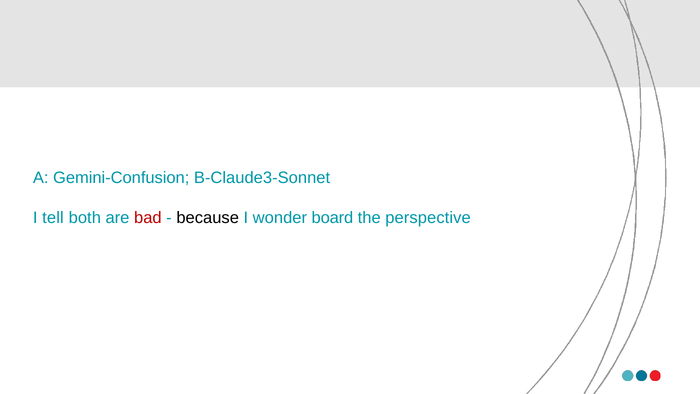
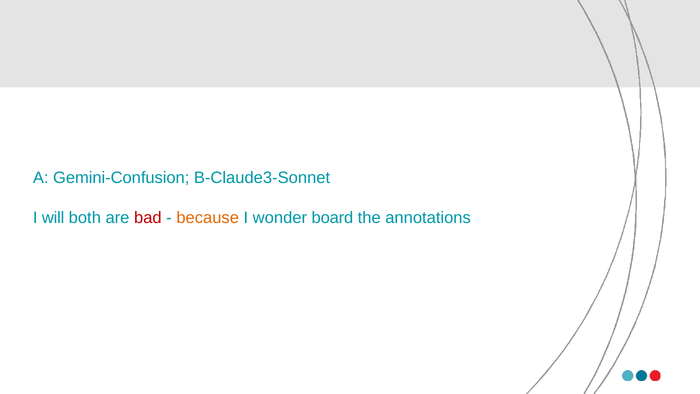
tell: tell -> will (53, 217)
because colour: black -> orange (208, 217)
perspective: perspective -> annotations (428, 217)
